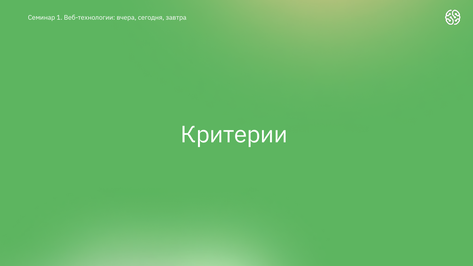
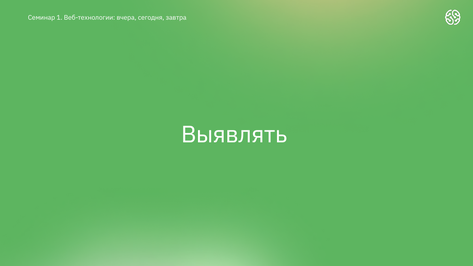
Критерии: Критерии -> Выявлять (234, 135)
